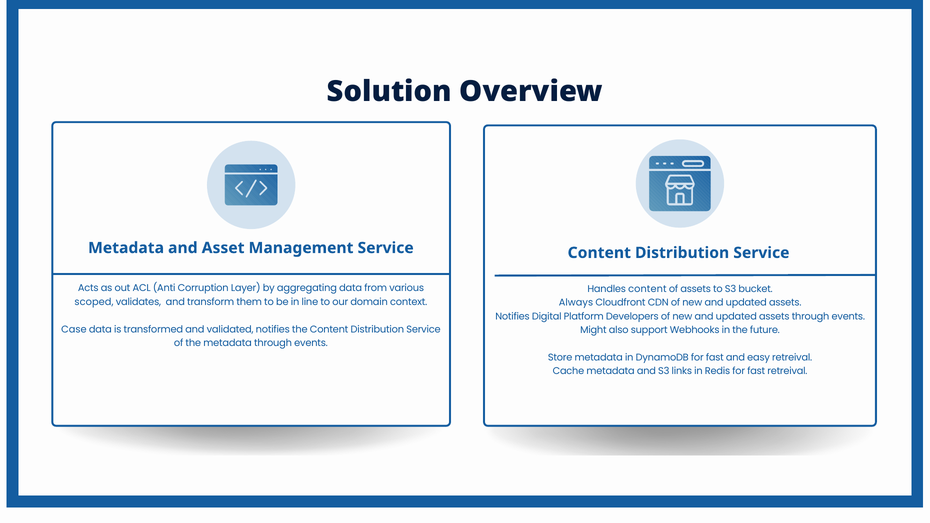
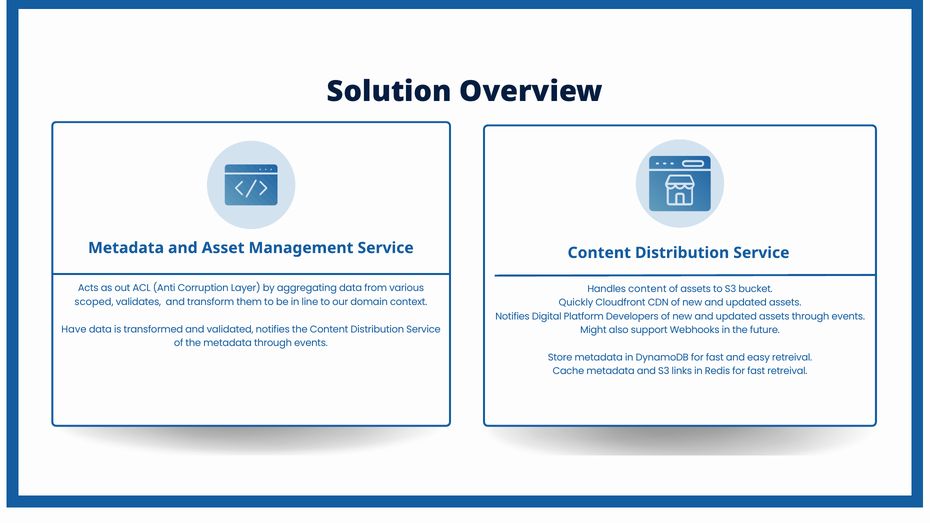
Always: Always -> Quickly (576, 303)
Case: Case -> Have (74, 329)
